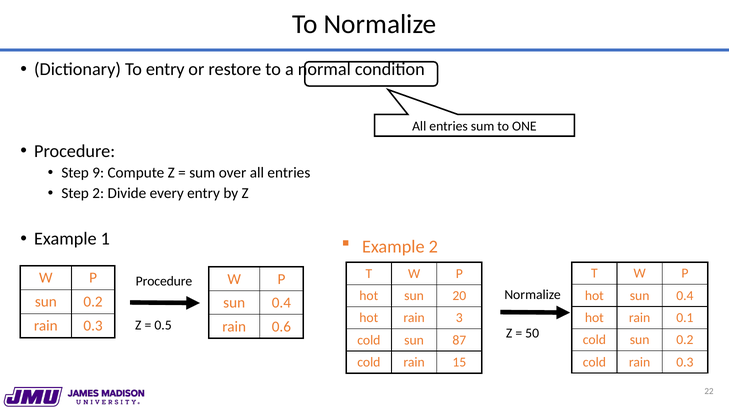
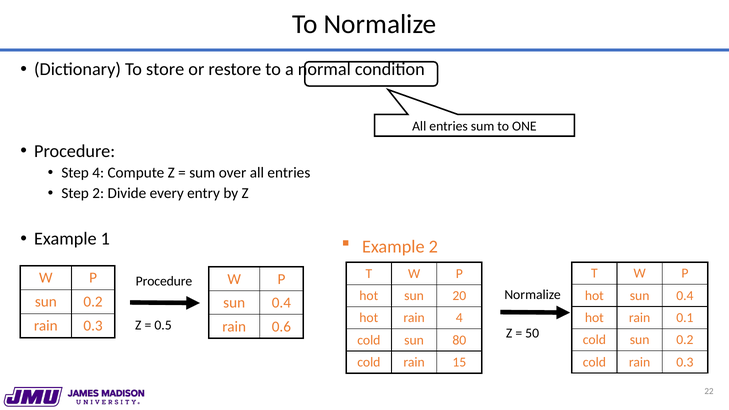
To entry: entry -> store (165, 69)
Step 9: 9 -> 4 (98, 173)
rain 3: 3 -> 4 (459, 318)
87: 87 -> 80 (459, 340)
